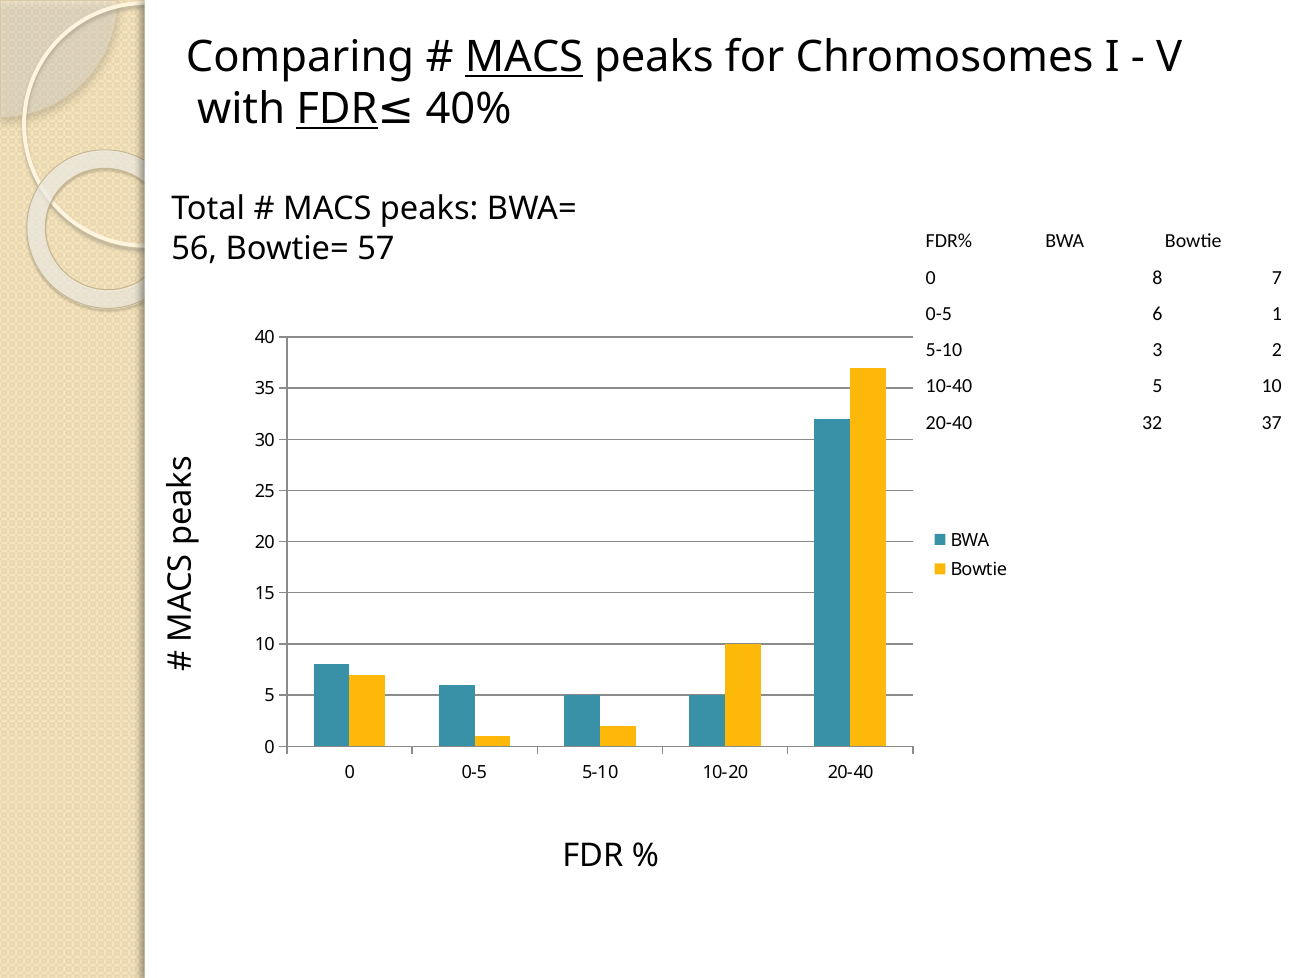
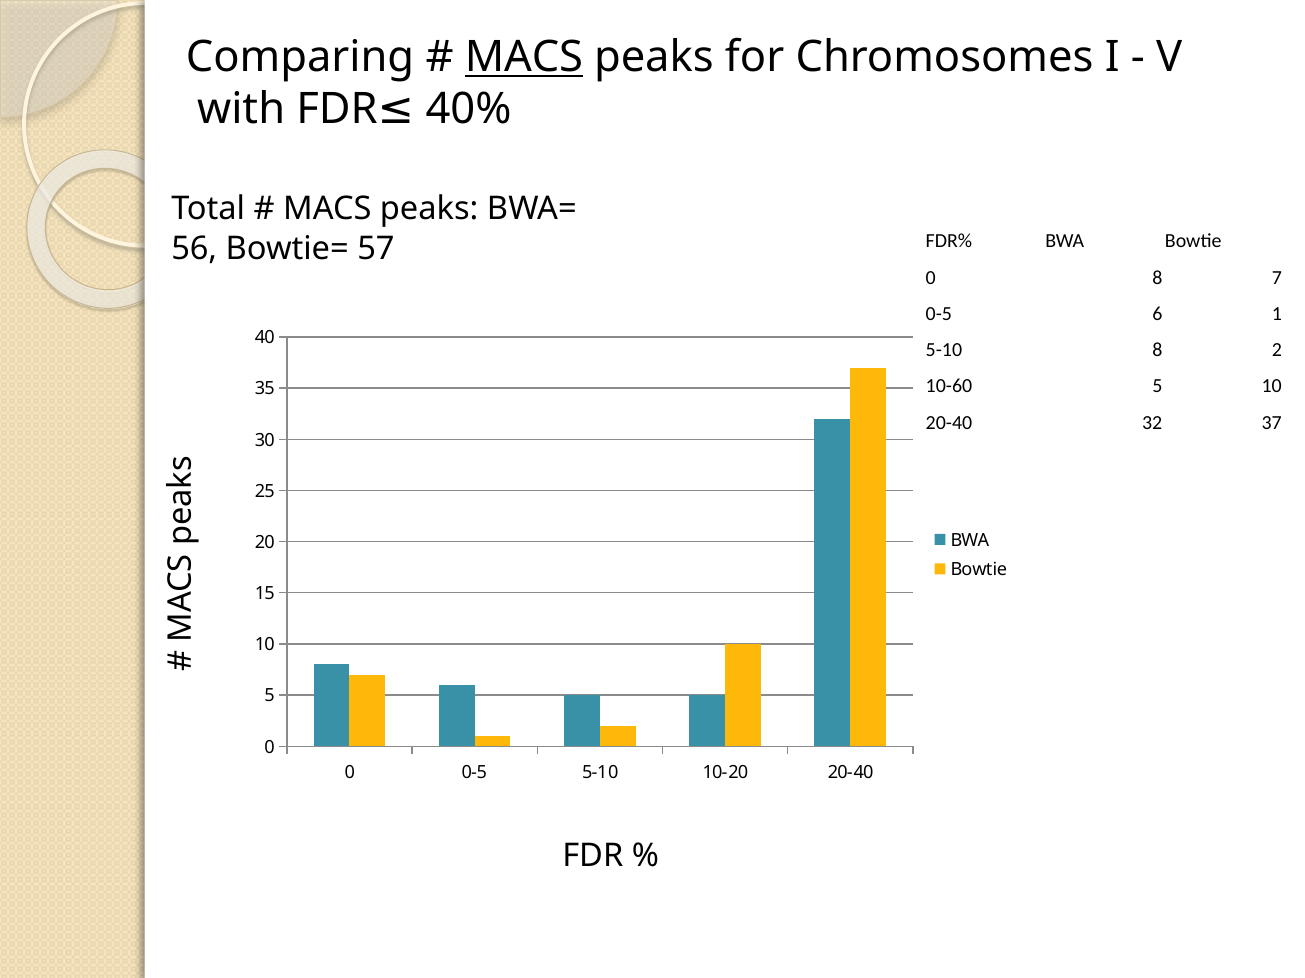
FDR underline: present -> none (337, 109)
5-10 3: 3 -> 8 (1157, 350)
10-40: 10-40 -> 10-60 (949, 387)
